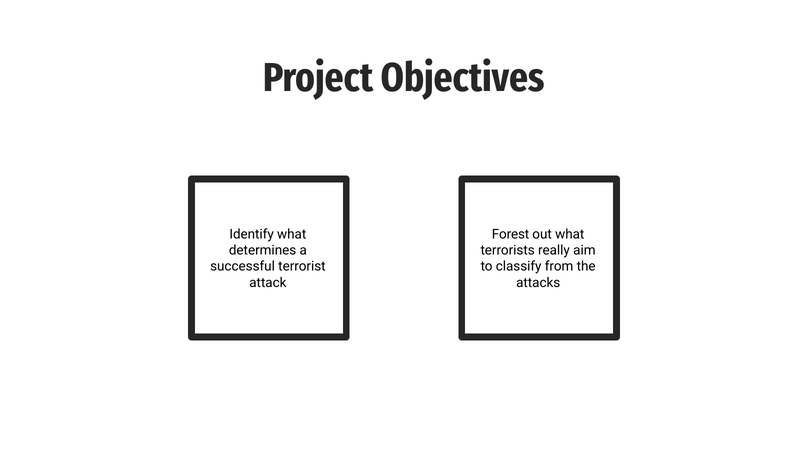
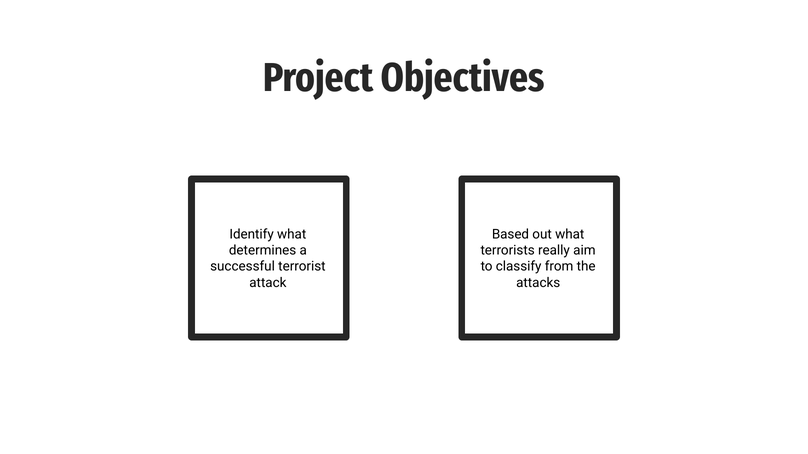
Forest: Forest -> Based (510, 235)
